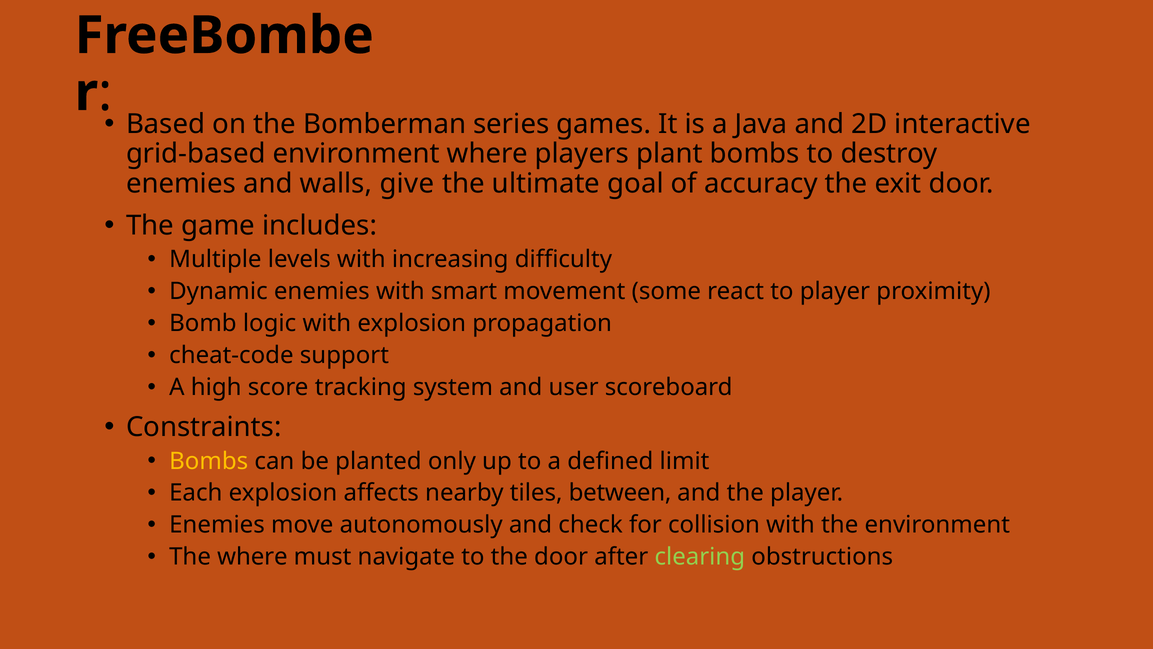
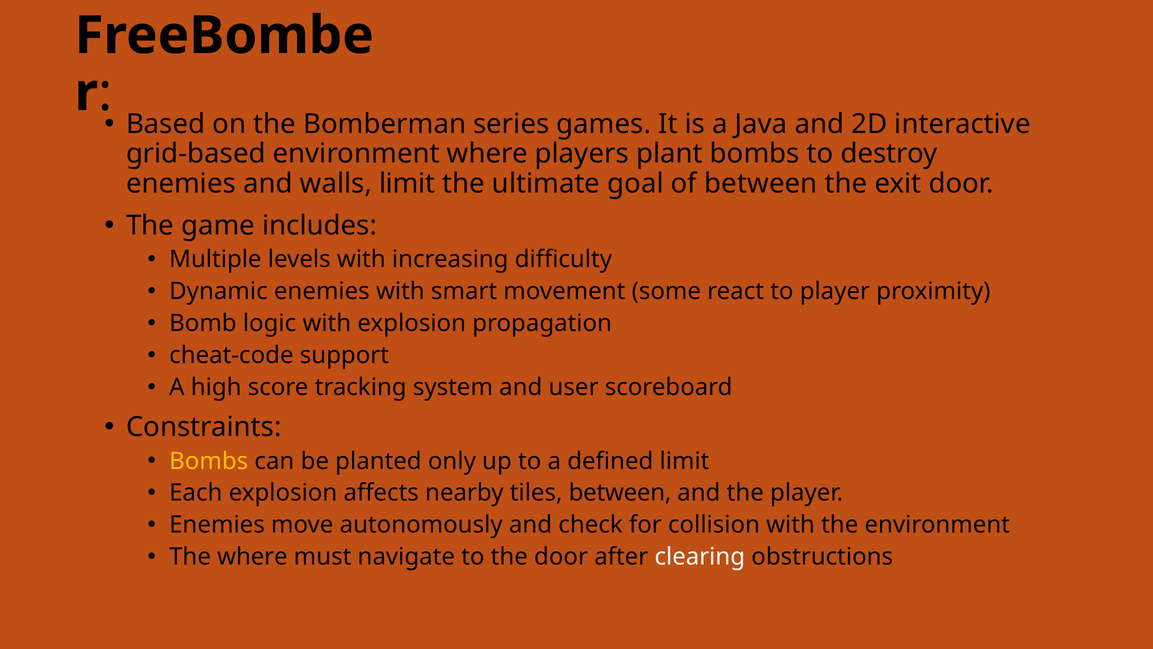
walls give: give -> limit (407, 184)
of accuracy: accuracy -> between (761, 184)
clearing colour: light green -> white (700, 557)
